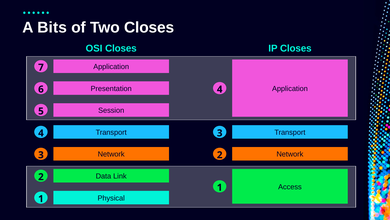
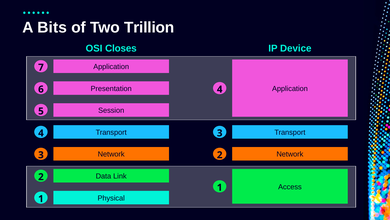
Two Closes: Closes -> Trillion (149, 27)
IP Closes: Closes -> Device (296, 48)
